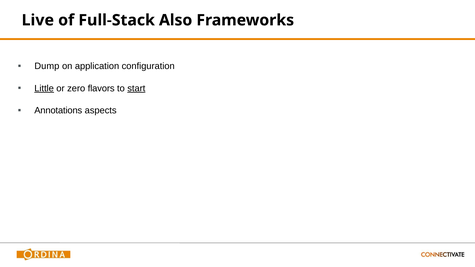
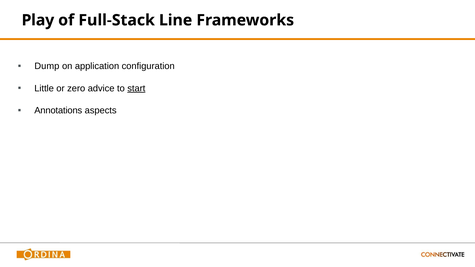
Live: Live -> Play (38, 20)
Also: Also -> Line (176, 20)
Little underline: present -> none (44, 88)
flavors: flavors -> advice (101, 88)
